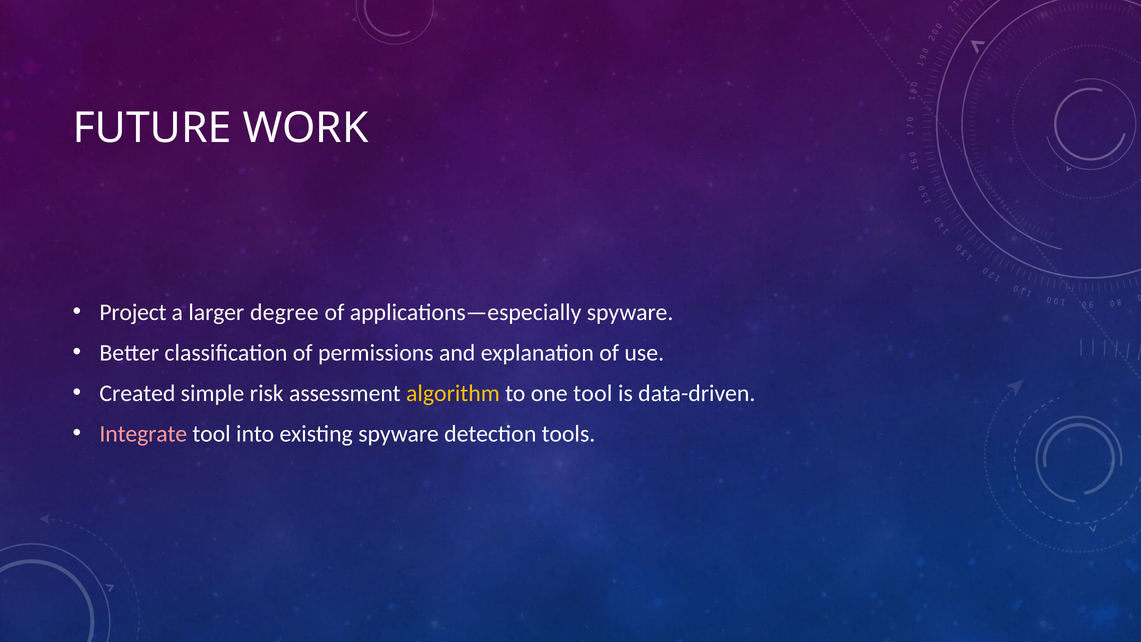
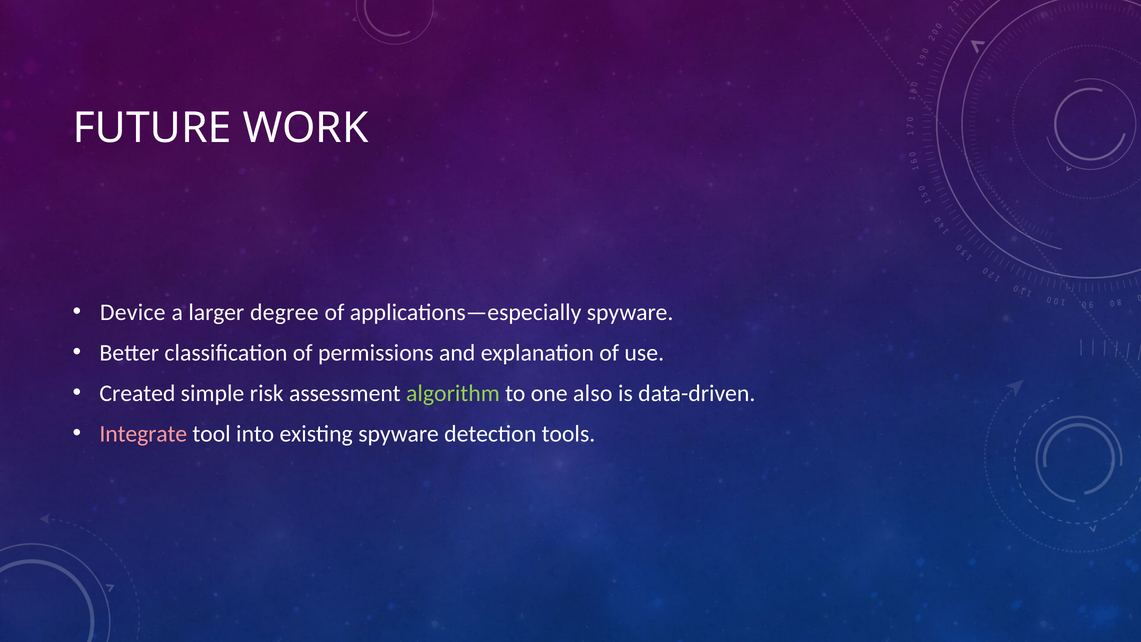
Project: Project -> Device (133, 312)
algorithm colour: yellow -> light green (453, 393)
one tool: tool -> also (593, 393)
